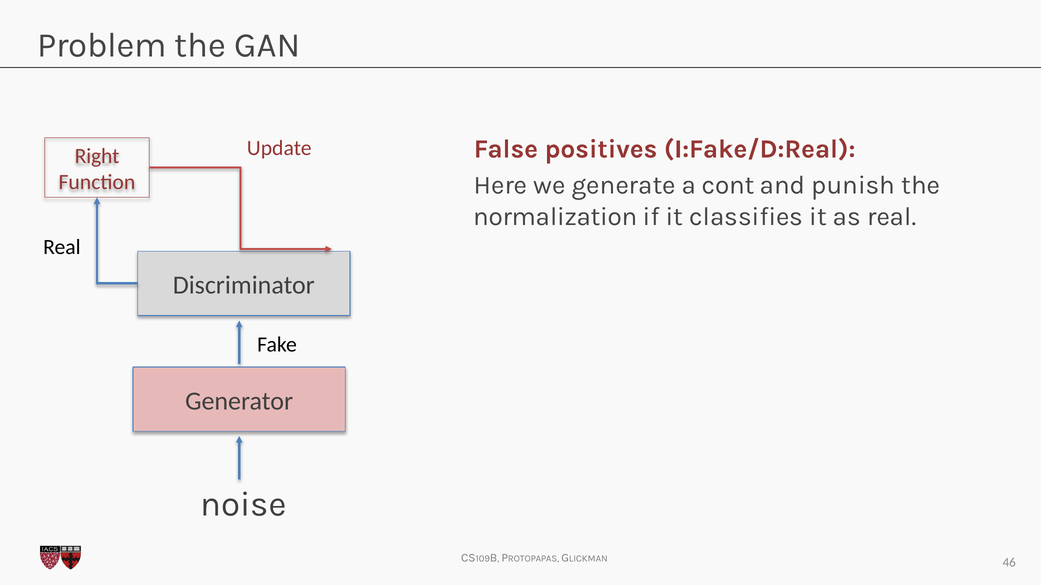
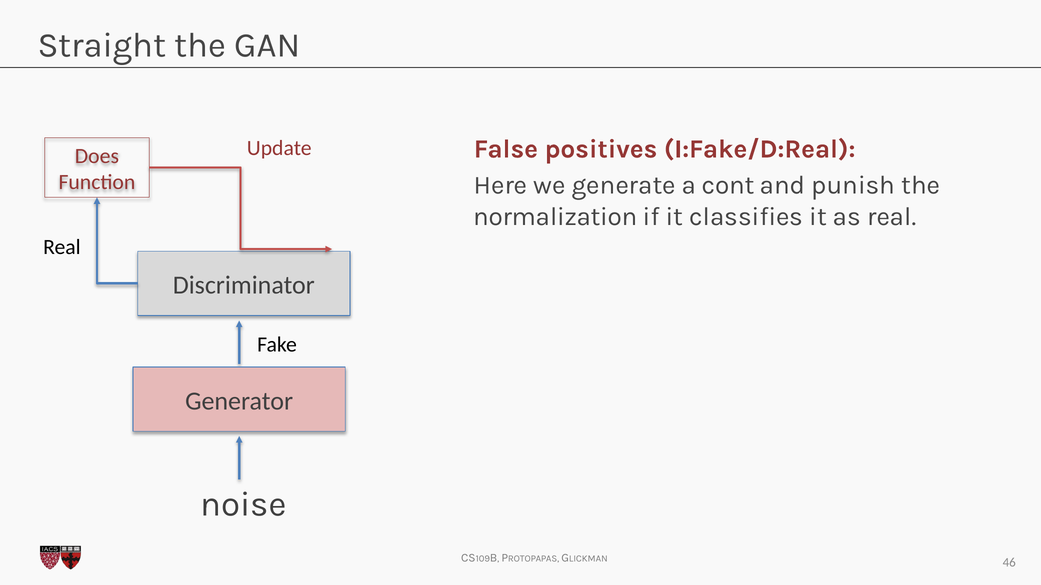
Problem: Problem -> Straight (102, 46)
Right: Right -> Does (97, 156)
